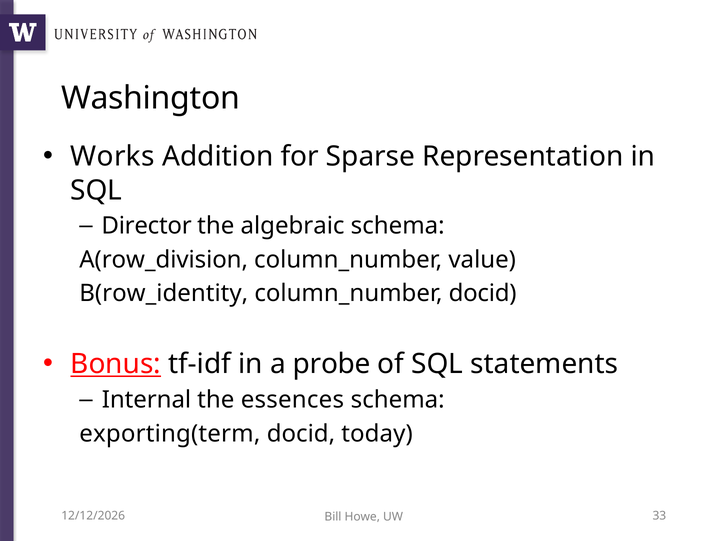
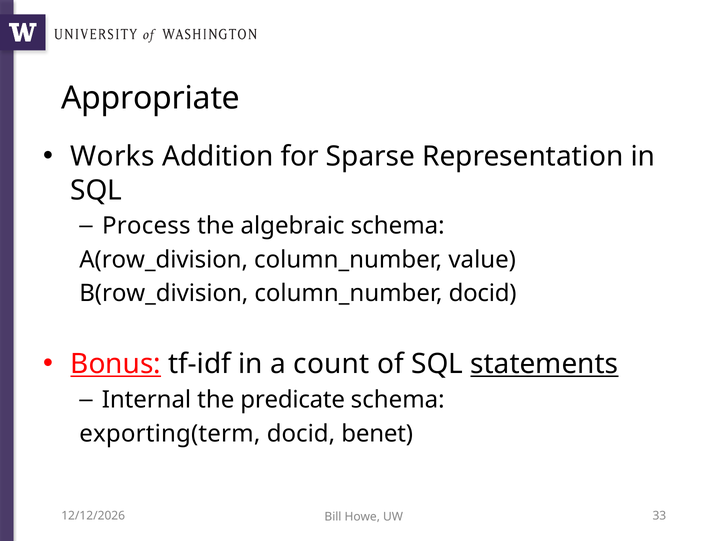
Washington: Washington -> Appropriate (151, 98)
Director: Director -> Process (146, 226)
B(row_identity: B(row_identity -> B(row_division (164, 293)
probe: probe -> count (331, 364)
statements underline: none -> present (544, 364)
essences: essences -> predicate (293, 400)
today: today -> benet (377, 433)
